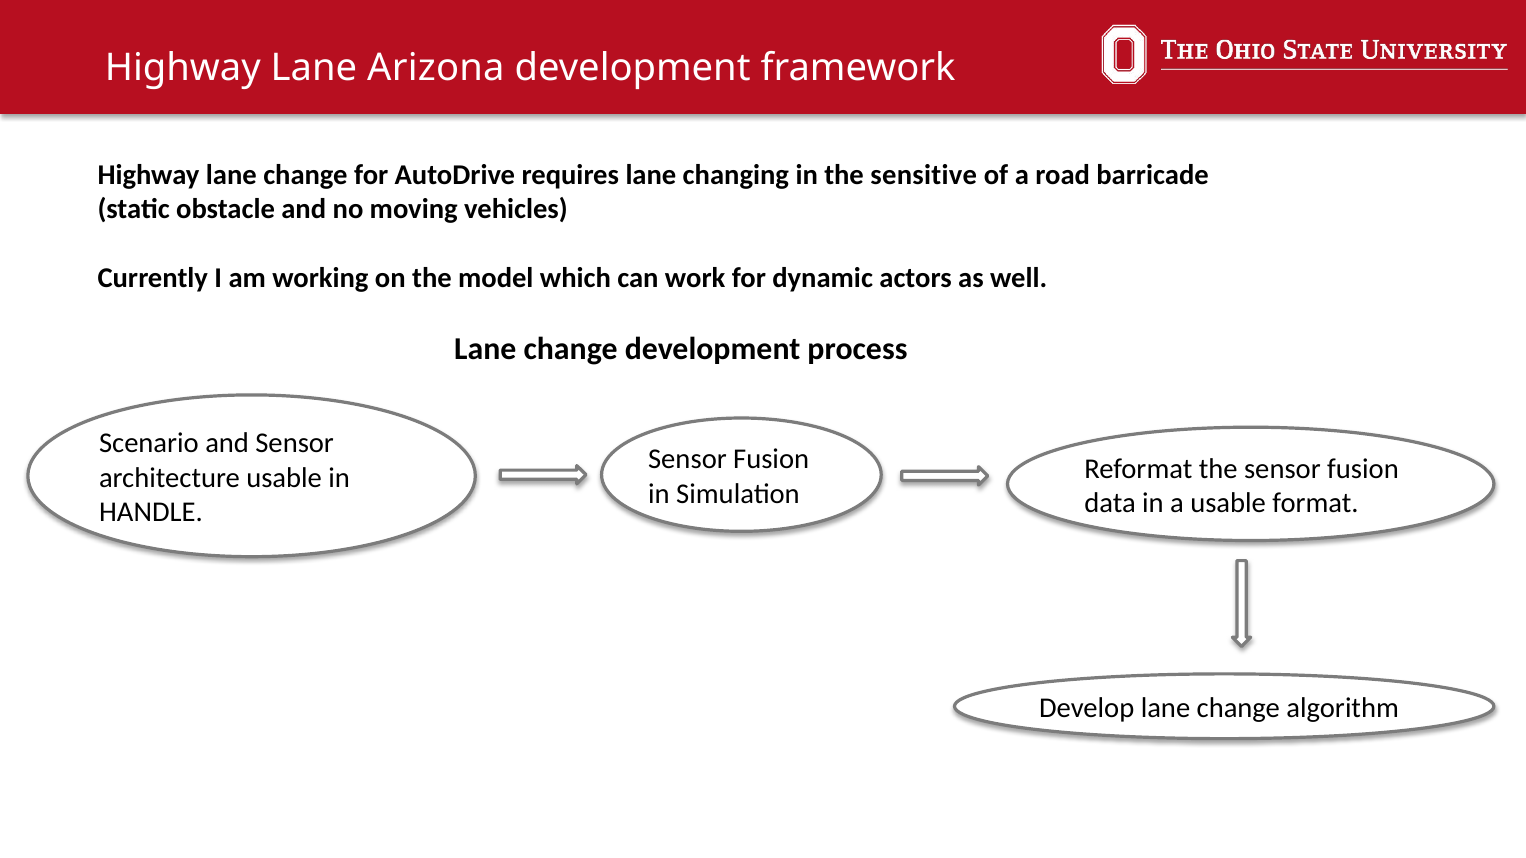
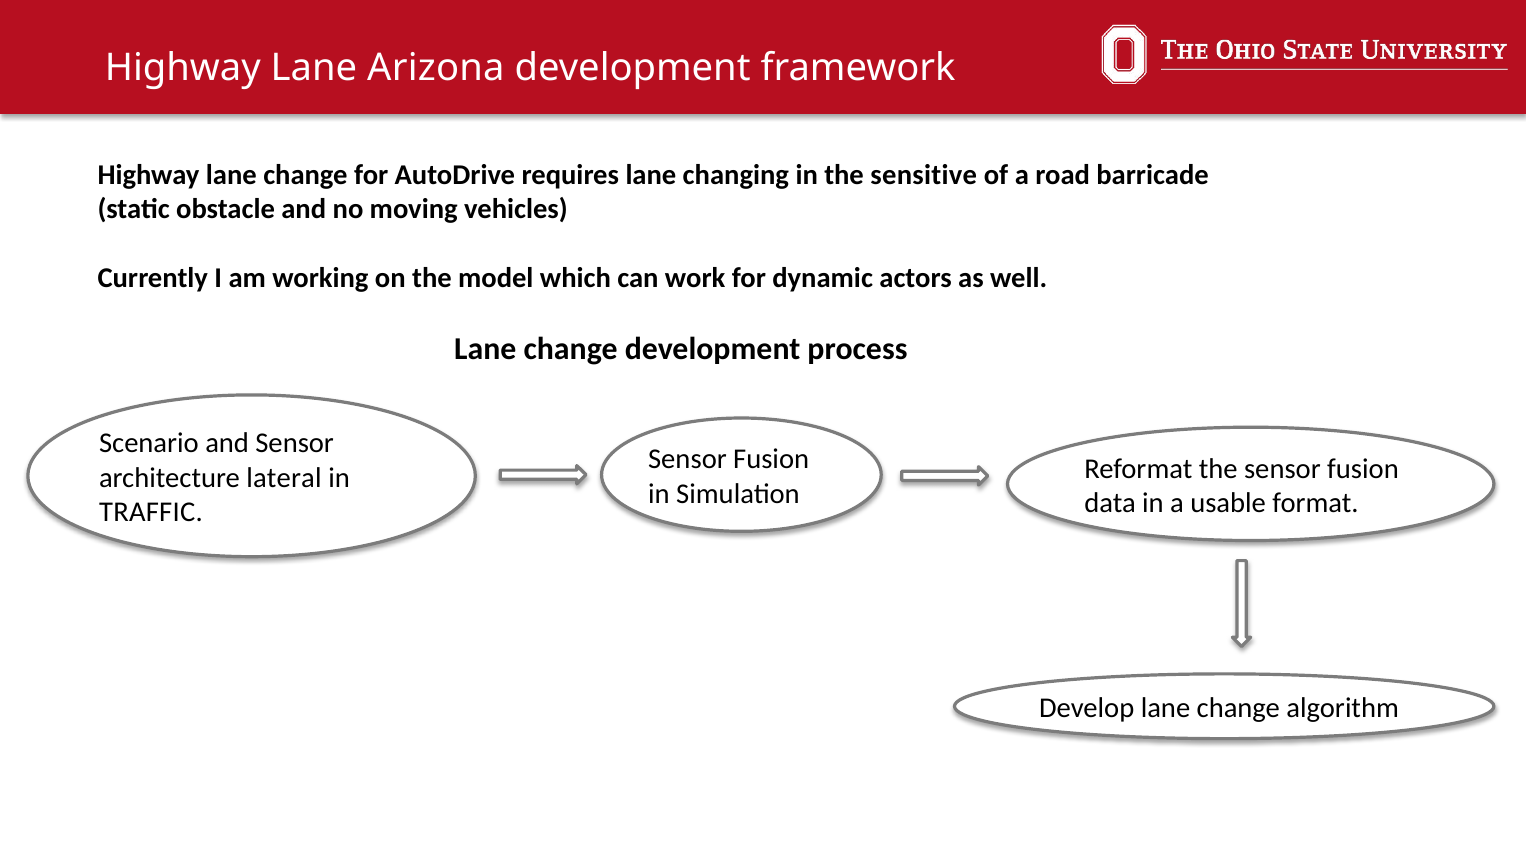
architecture usable: usable -> lateral (284, 478)
HANDLE: HANDLE -> TRAFFIC (151, 512)
